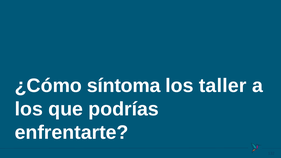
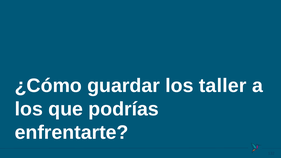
síntoma: síntoma -> guardar (124, 86)
